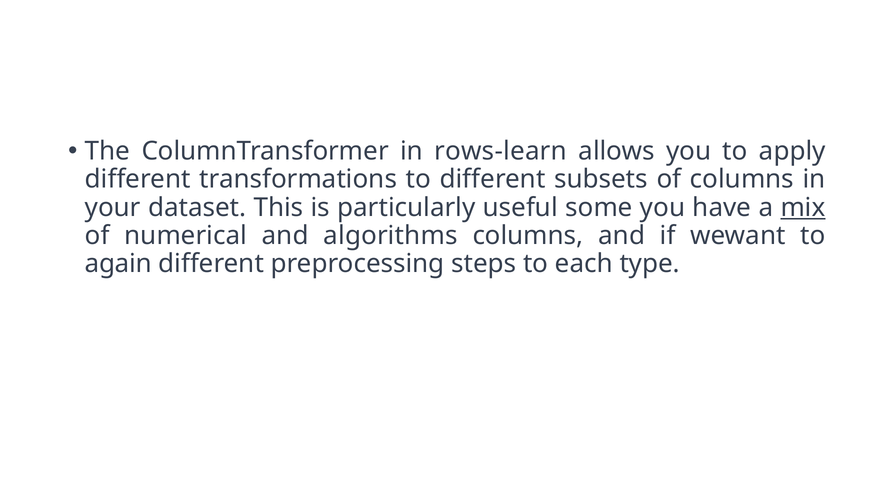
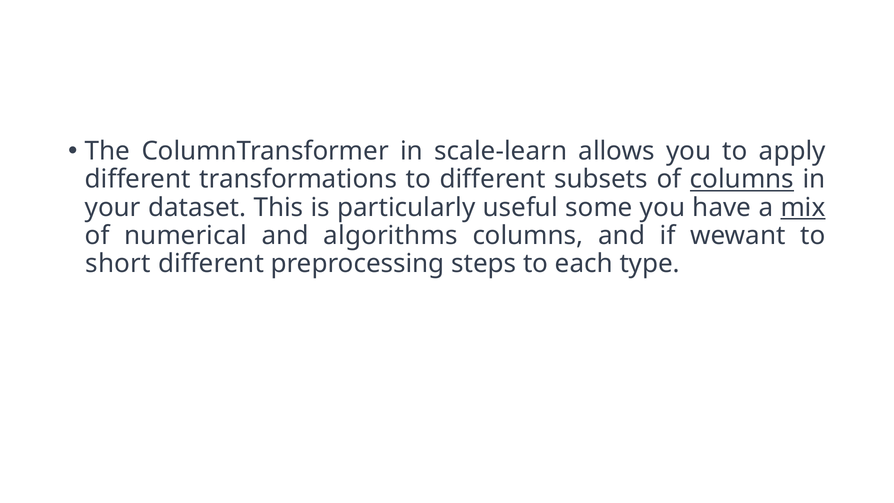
rows-learn: rows-learn -> scale-learn (501, 151)
columns underline: none -> present (742, 179)
again: again -> short (118, 264)
